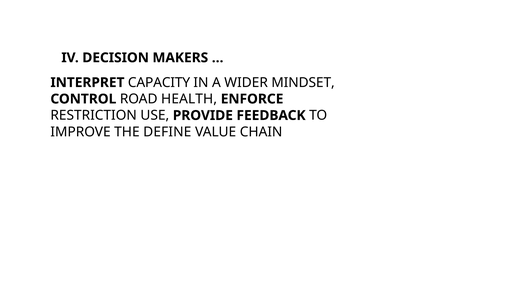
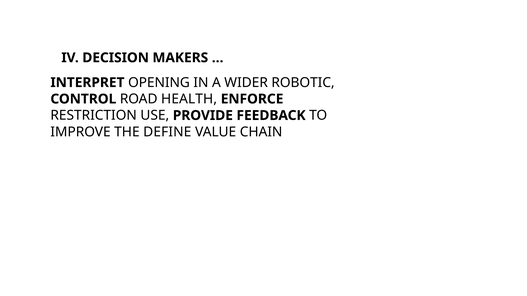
CAPACITY: CAPACITY -> OPENING (159, 83)
MINDSET: MINDSET -> ROBOTIC (303, 83)
